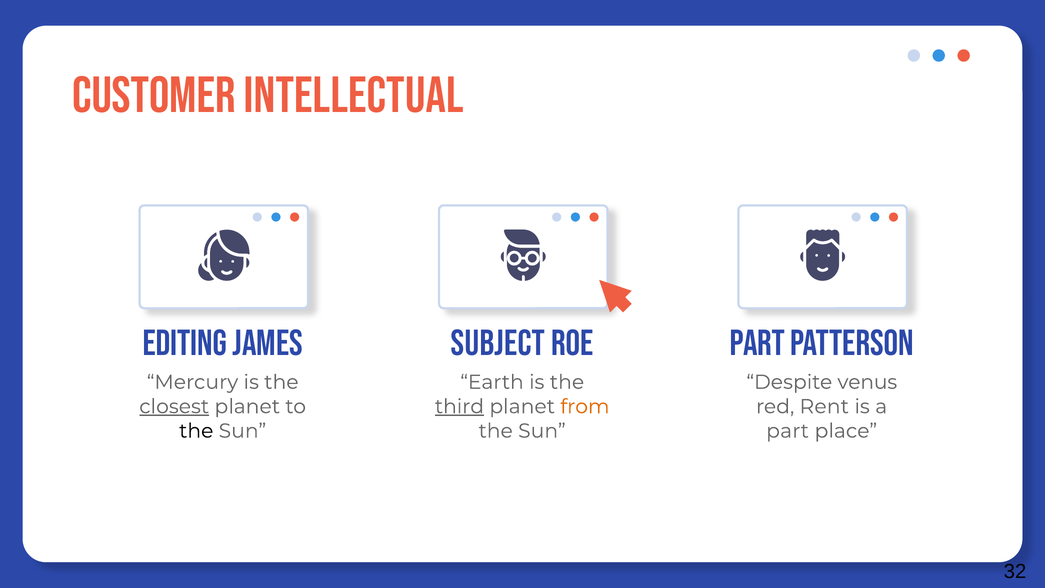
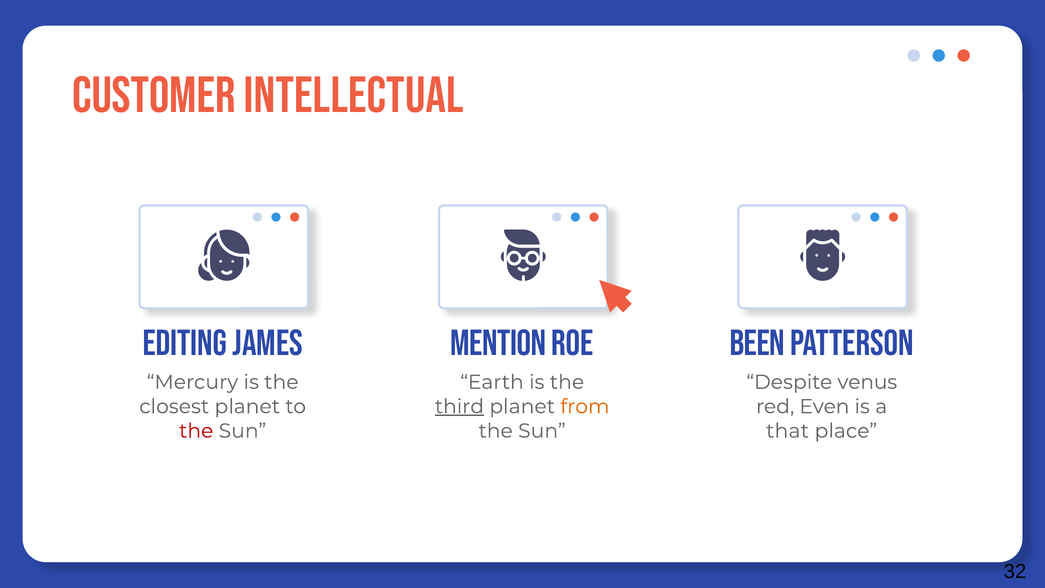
SUBJECT: SUBJECT -> MENTION (498, 343)
PART: PART -> BEEN (757, 343)
closest underline: present -> none (174, 406)
Rent: Rent -> Even (824, 406)
the colour: black -> red (196, 431)
part: part -> that (788, 431)
